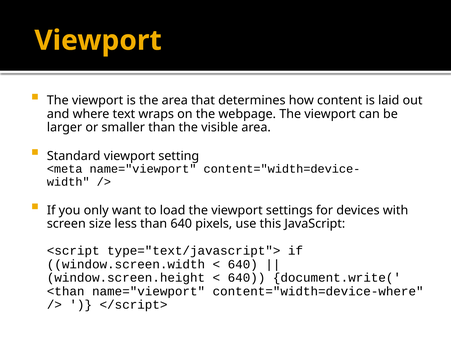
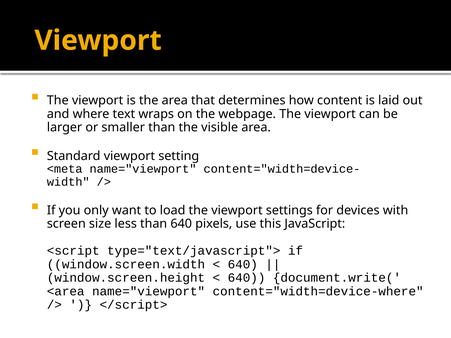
<than: <than -> <area (66, 292)
